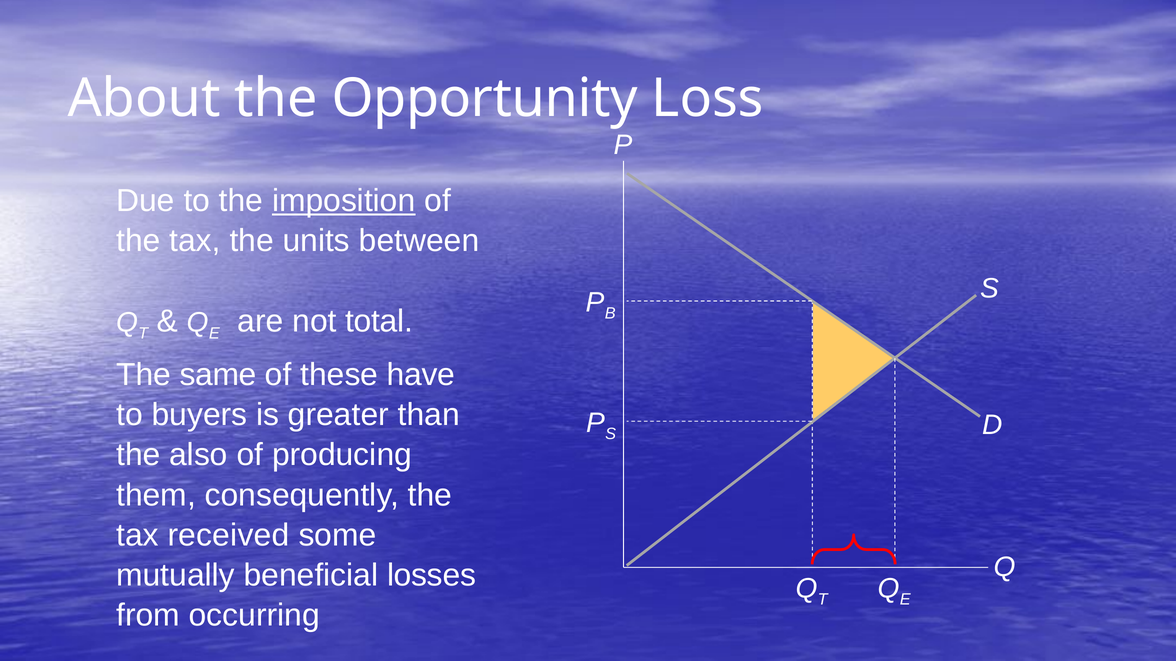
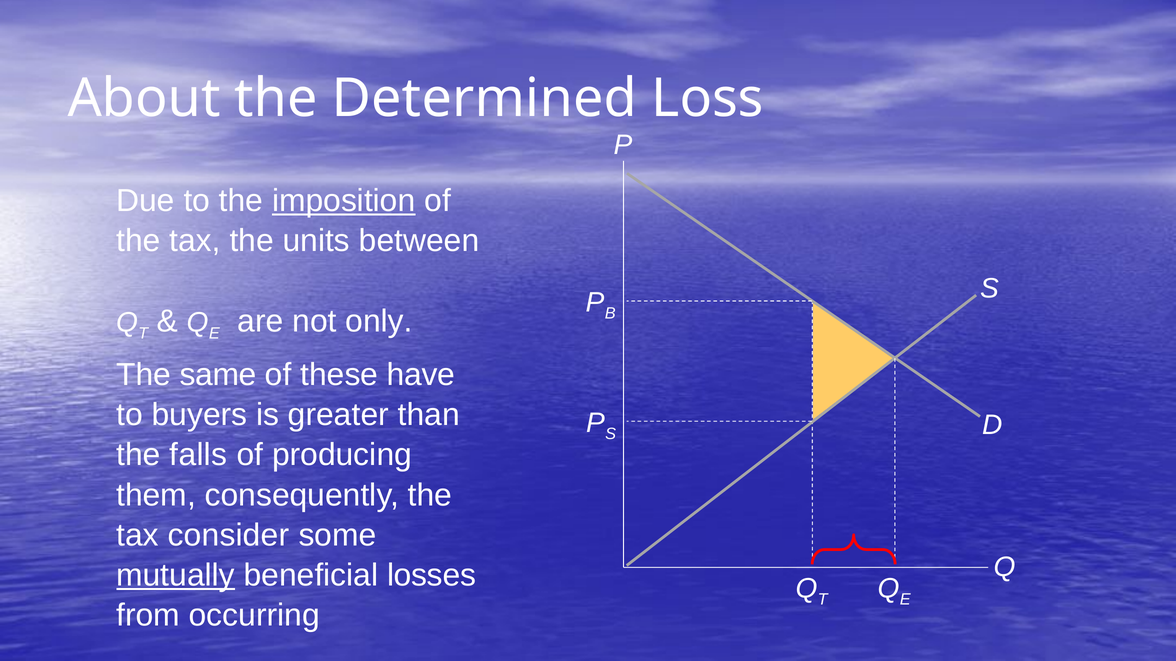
Opportunity: Opportunity -> Determined (484, 99)
total: total -> only (379, 322)
also: also -> falls (198, 455)
received: received -> consider (228, 536)
mutually underline: none -> present (176, 576)
